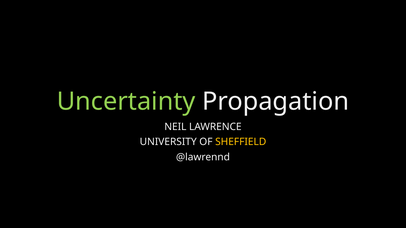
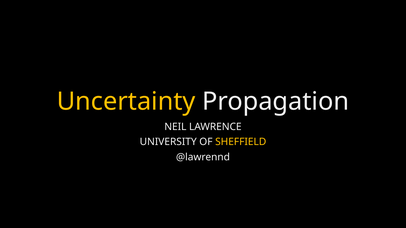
Uncertainty colour: light green -> yellow (126, 101)
